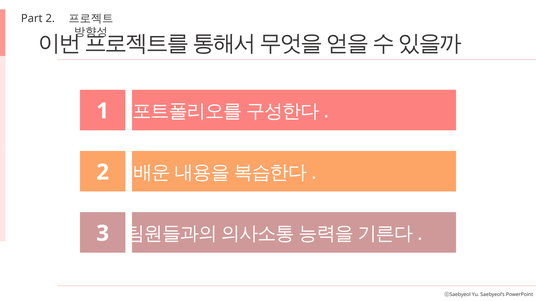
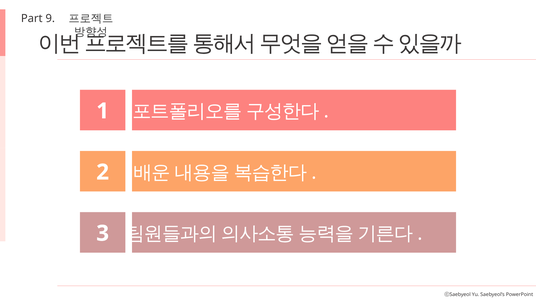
Part 2: 2 -> 9 (50, 18)
